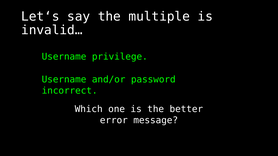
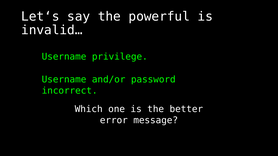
multiple: multiple -> powerful (159, 16)
